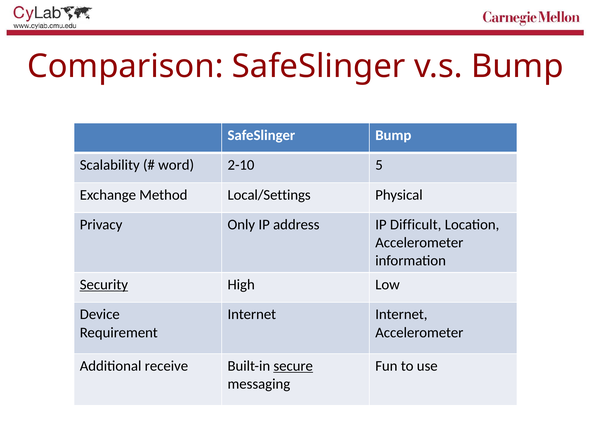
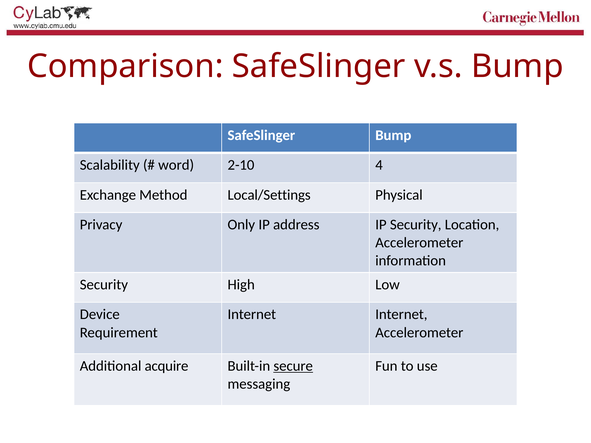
5: 5 -> 4 (379, 165)
IP Difficult: Difficult -> Security (416, 225)
Security underline: present -> none (104, 285)
receive: receive -> acquire (167, 366)
